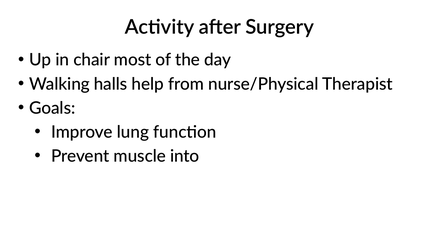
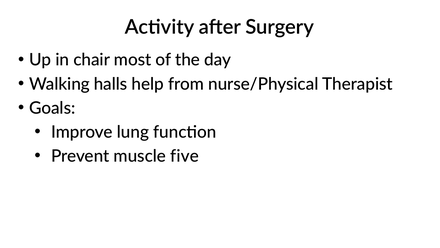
into: into -> five (185, 156)
